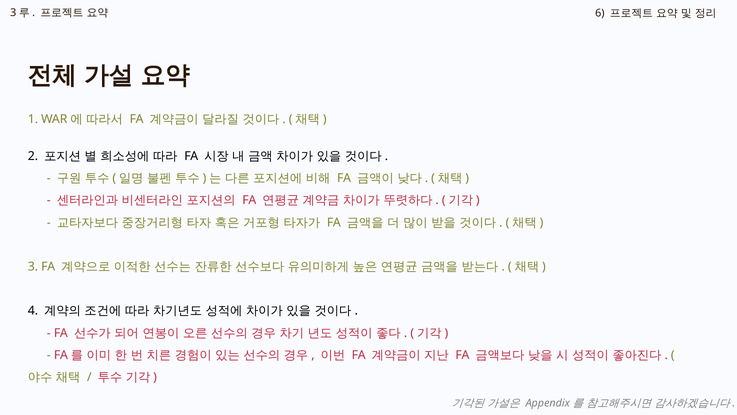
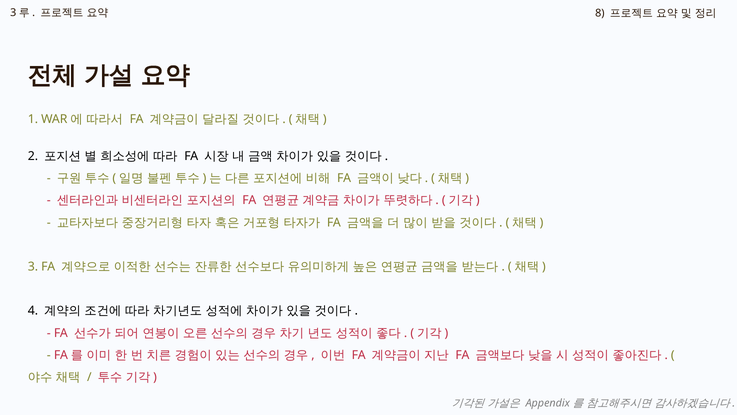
6: 6 -> 8 (600, 13)
